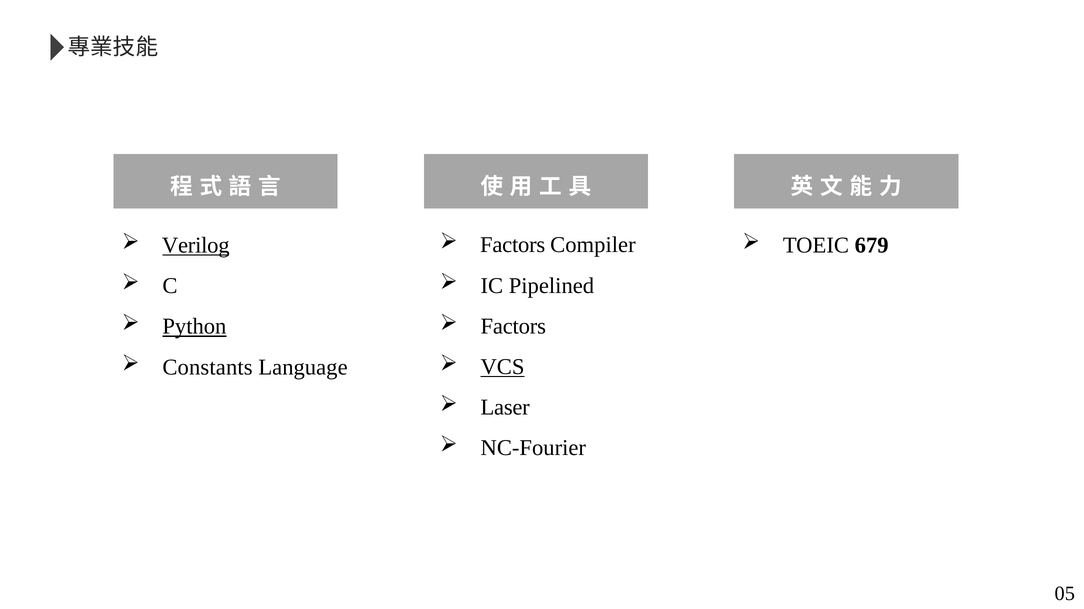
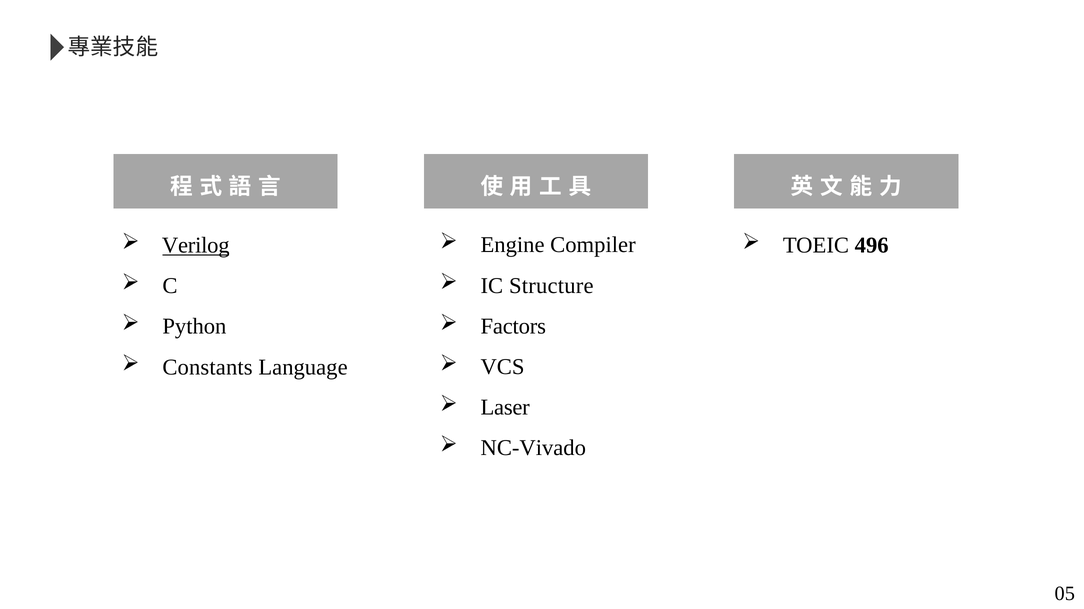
Factors: Factors -> Engine (513, 245)
679: 679 -> 496 (872, 246)
Pipelined: Pipelined -> Structure (551, 286)
Python underline: present -> none (194, 327)
VCS underline: present -> none (503, 367)
NC-Fourier: NC-Fourier -> NC-Vivado (533, 449)
